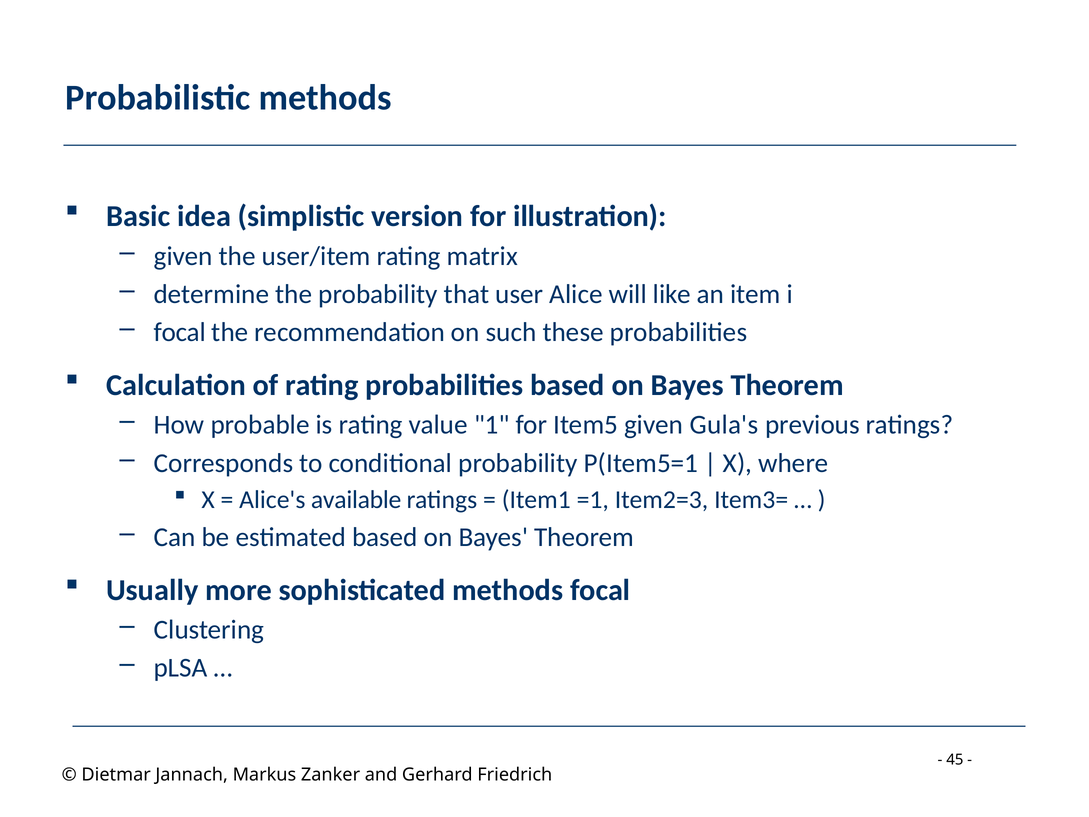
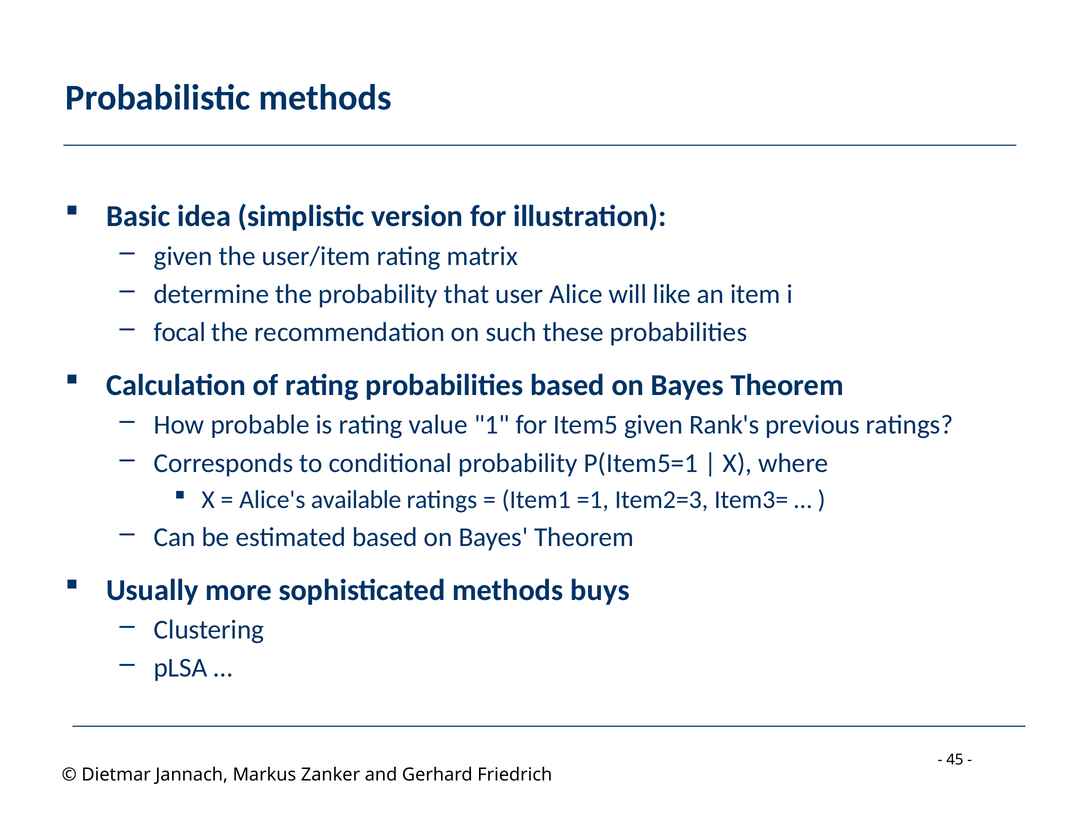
Gula's: Gula's -> Rank's (724, 425)
methods focal: focal -> buys (600, 590)
